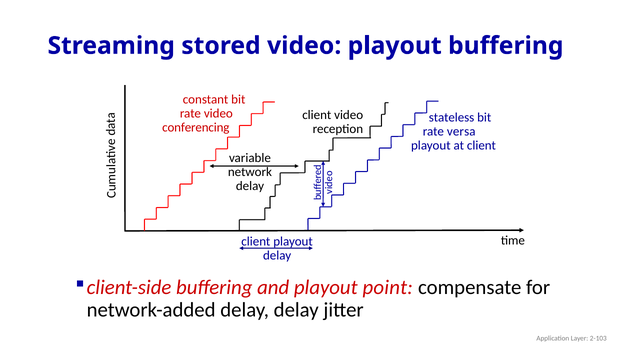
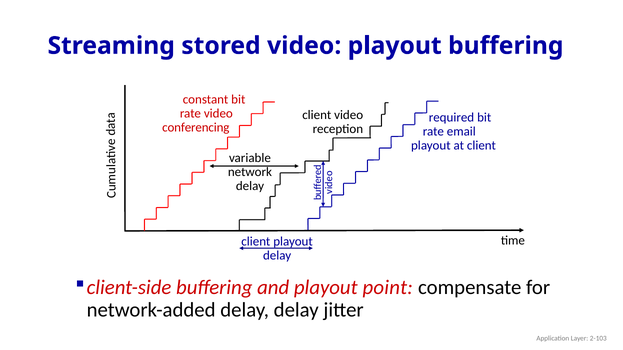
stateless: stateless -> required (451, 118)
versa: versa -> email (461, 132)
